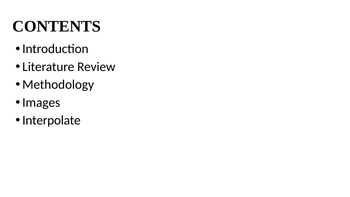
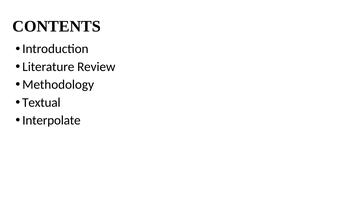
Images: Images -> Textual (41, 102)
